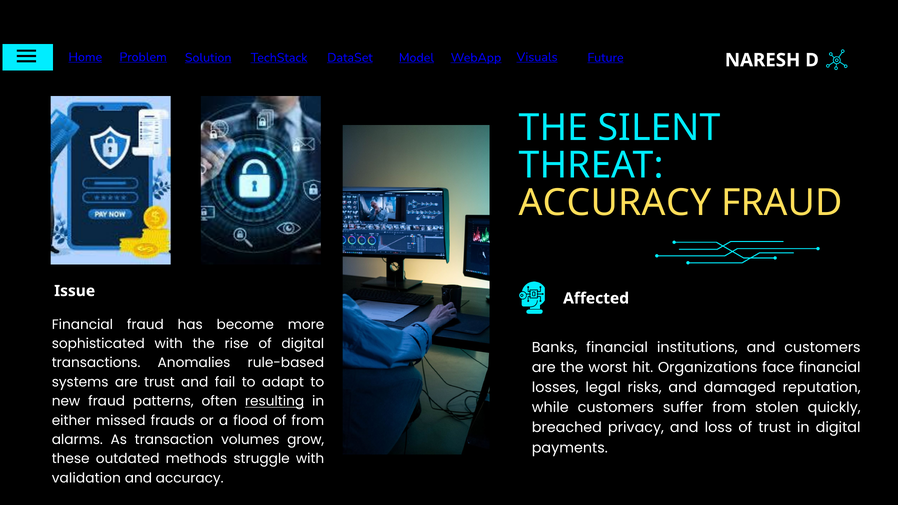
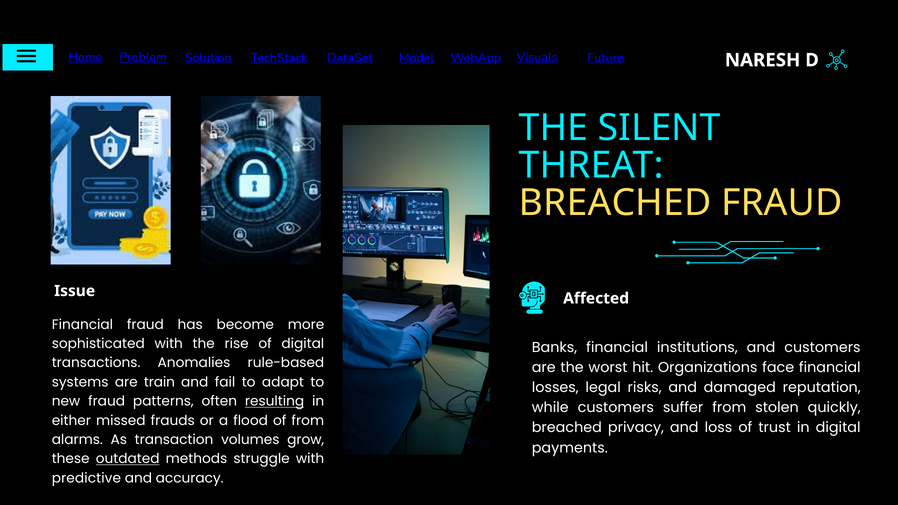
ACCURACY: ACCURACY -> BREACHED (615, 203)
are trust: trust -> train (159, 382)
outdated underline: none -> present (128, 459)
validation: validation -> predictive (86, 478)
